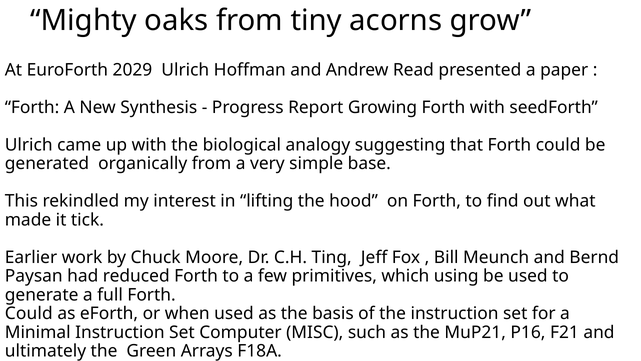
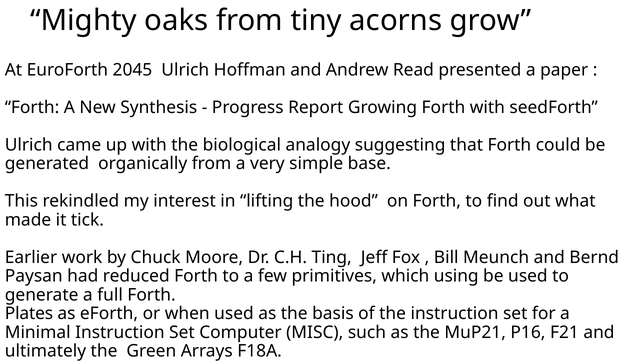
2029: 2029 -> 2045 (132, 70)
Could: Could -> Plates (29, 313)
